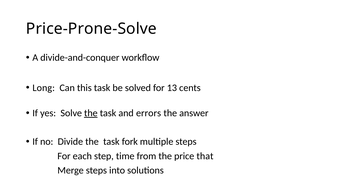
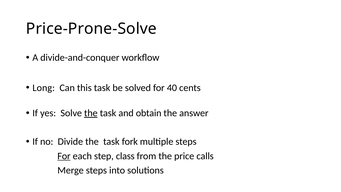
13: 13 -> 40 (172, 88)
errors: errors -> obtain (149, 113)
For underline: none -> present (64, 156)
time: time -> class (125, 156)
that: that -> calls (205, 156)
